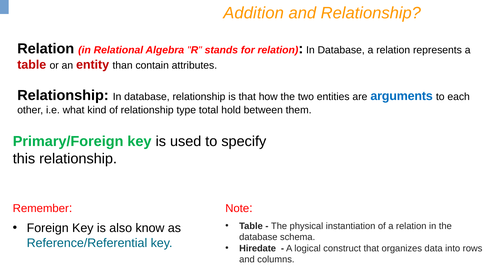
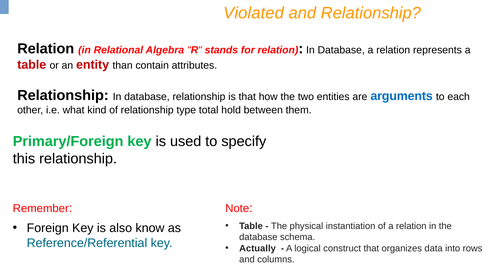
Addition: Addition -> Violated (254, 13)
Hiredate: Hiredate -> Actually (258, 248)
